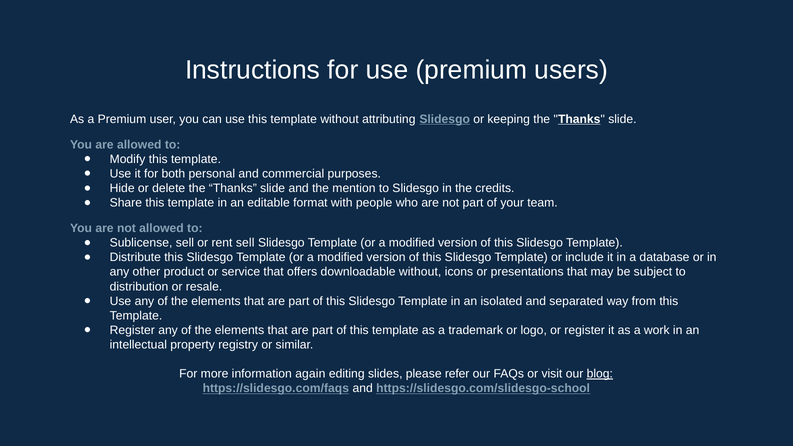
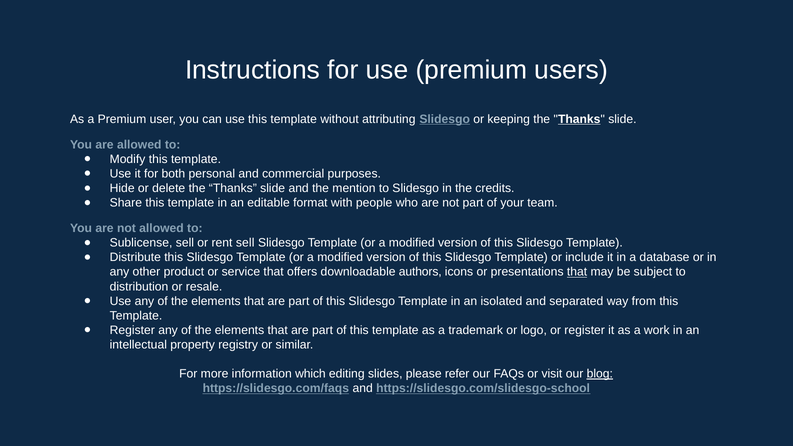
downloadable without: without -> authors (420, 272)
that underline: none -> present (577, 272)
again: again -> which (310, 374)
